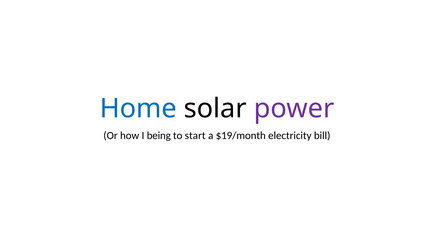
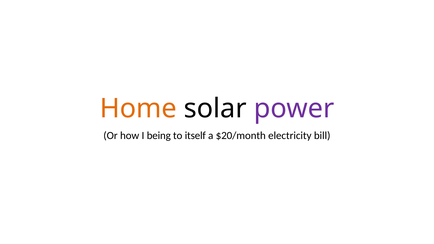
Home colour: blue -> orange (138, 108)
start: start -> itself (195, 136)
$19/month: $19/month -> $20/month (241, 136)
